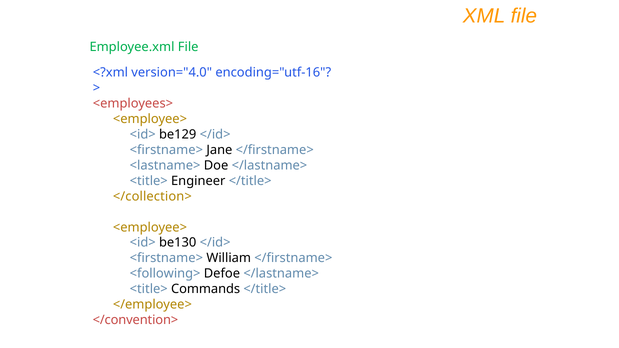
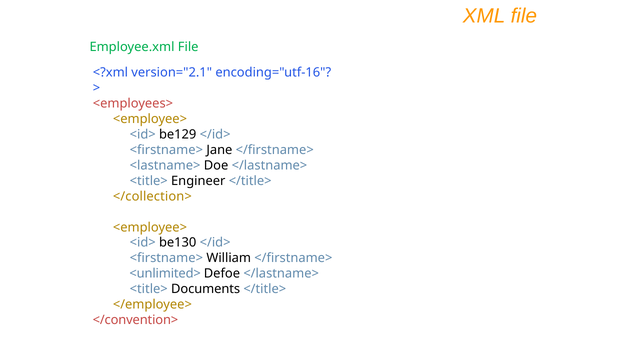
version="4.0: version="4.0 -> version="2.1 (172, 73)
<following>: <following> -> <unlimited> (165, 274)
Commands: Commands -> Documents (206, 289)
